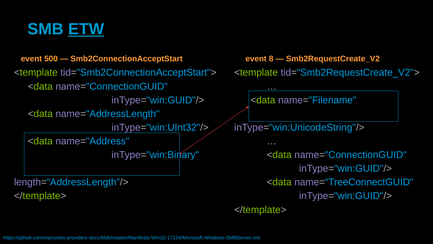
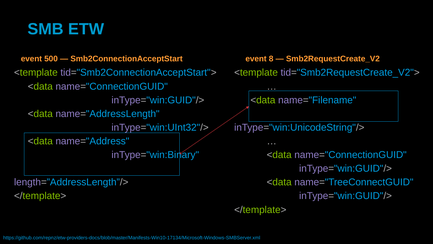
ETW underline: present -> none (86, 29)
